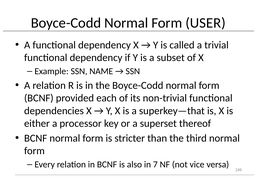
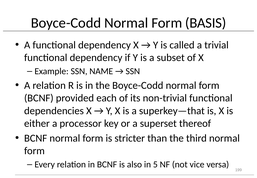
USER: USER -> BASIS (206, 23)
7: 7 -> 5 (155, 164)
